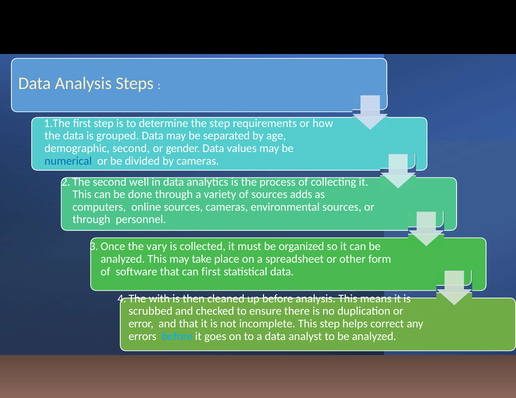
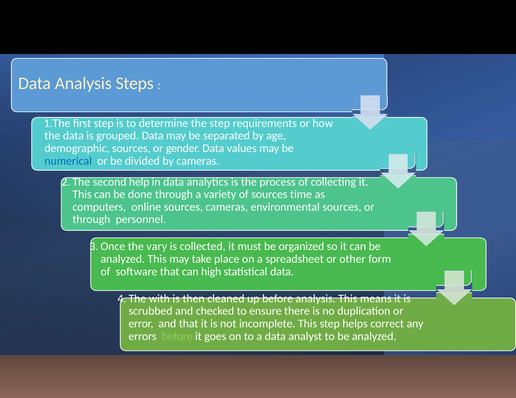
demographic second: second -> sources (131, 149)
well: well -> help (139, 182)
adds: adds -> time (301, 195)
can first: first -> high (211, 272)
before colour: light blue -> light green (177, 337)
